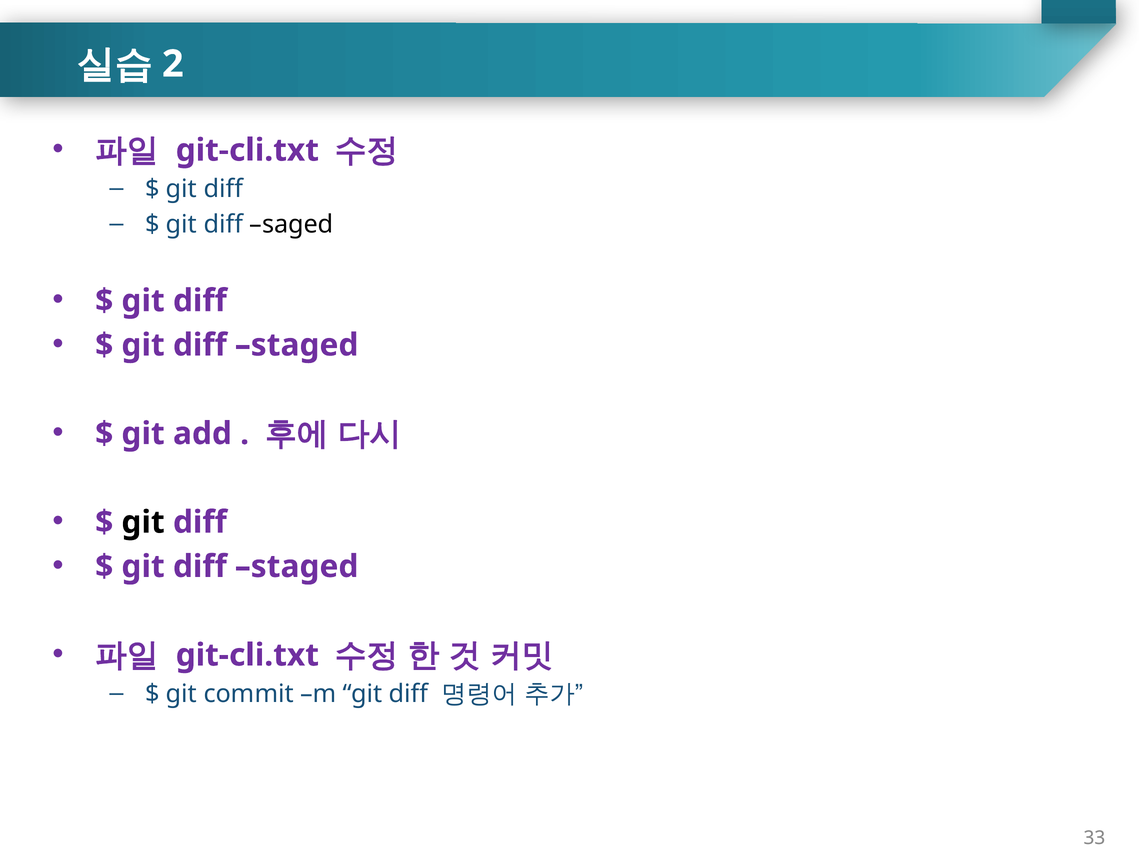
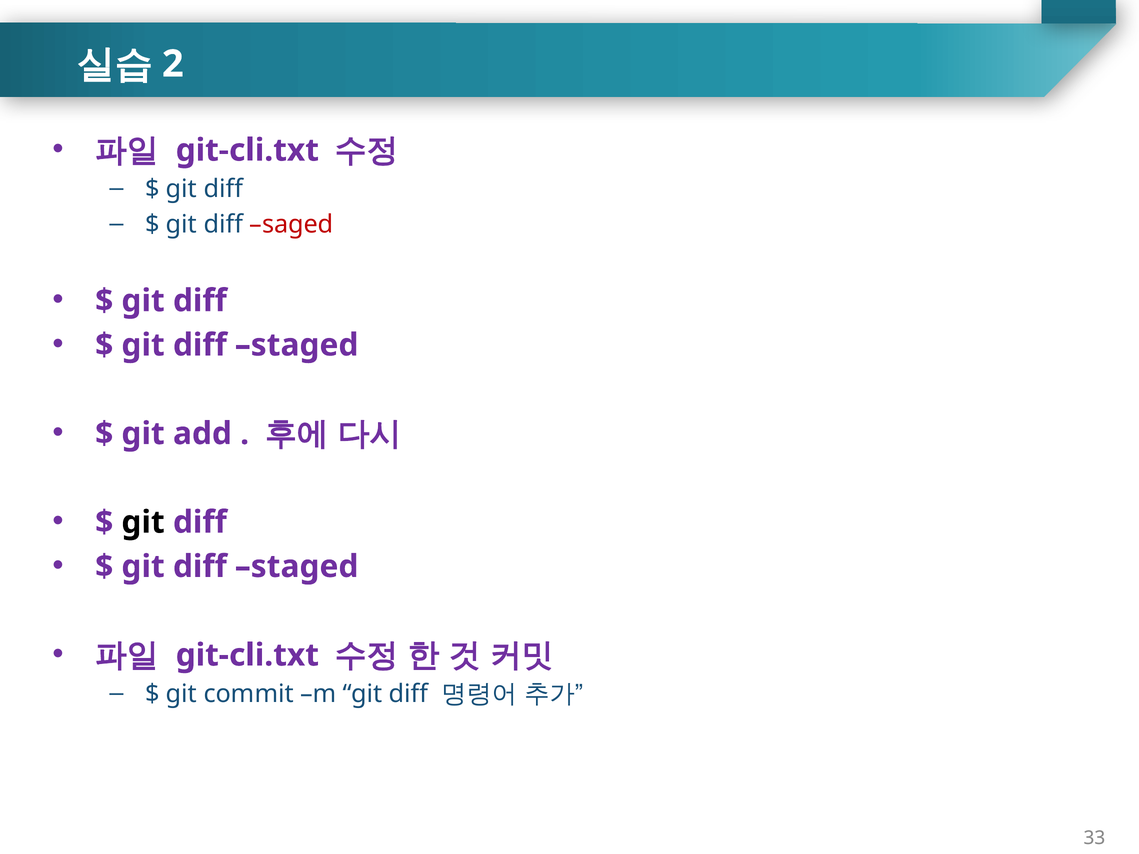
saged colour: black -> red (292, 225)
